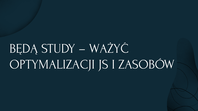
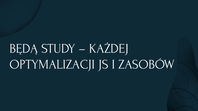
WAŻYĆ: WAŻYĆ -> KAŻDEJ (109, 49)
